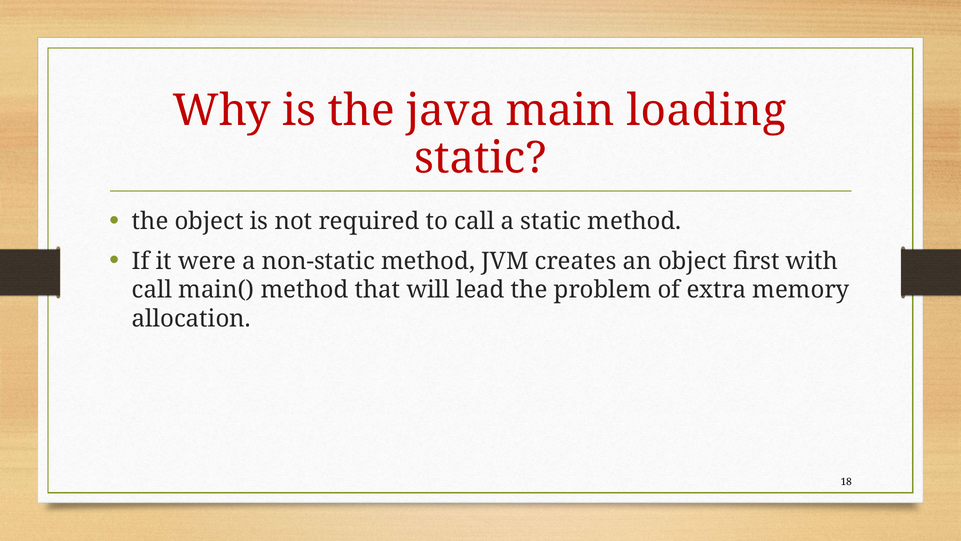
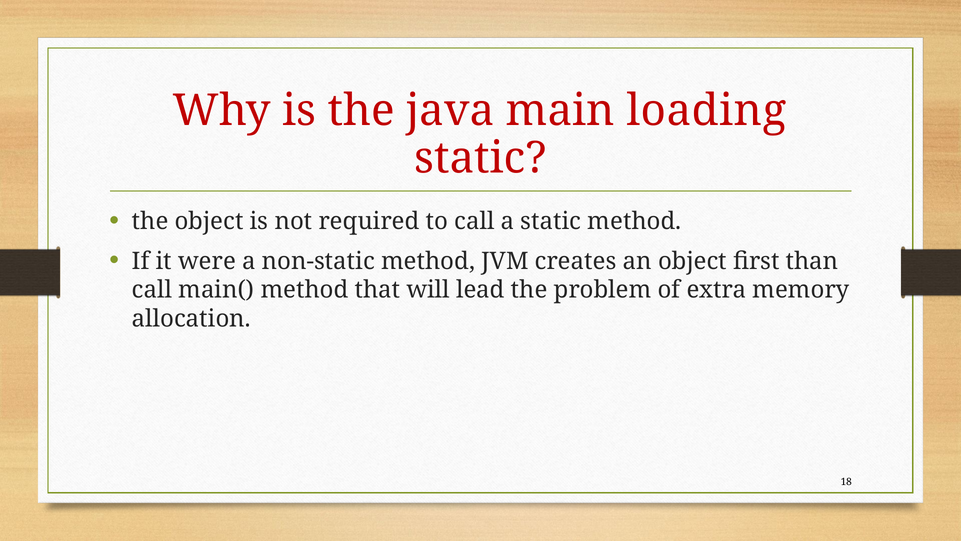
with: with -> than (812, 261)
